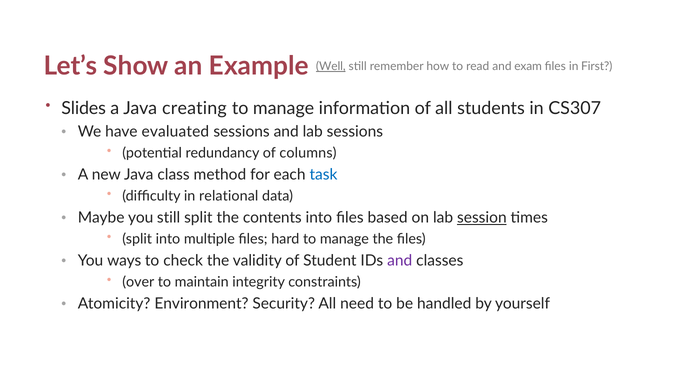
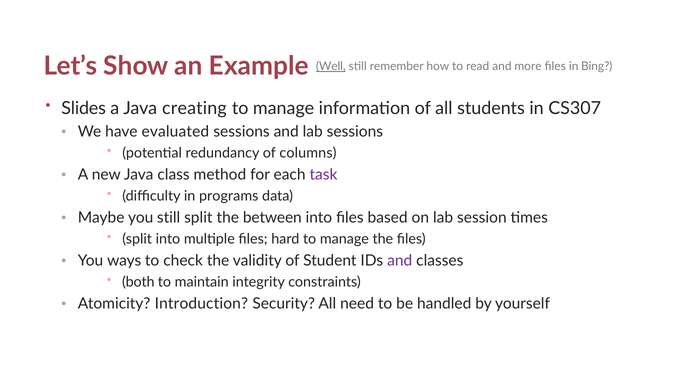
exam: exam -> more (528, 66)
First: First -> Bing (597, 66)
task colour: blue -> purple (323, 175)
relational: relational -> programs (229, 196)
contents: contents -> between (272, 218)
session underline: present -> none (482, 218)
over: over -> both (138, 282)
Environment: Environment -> Introduction (201, 304)
